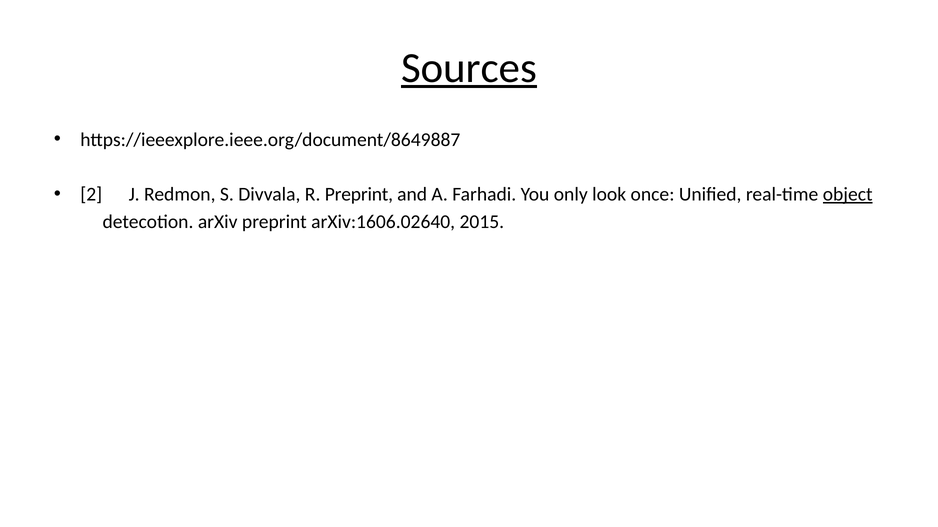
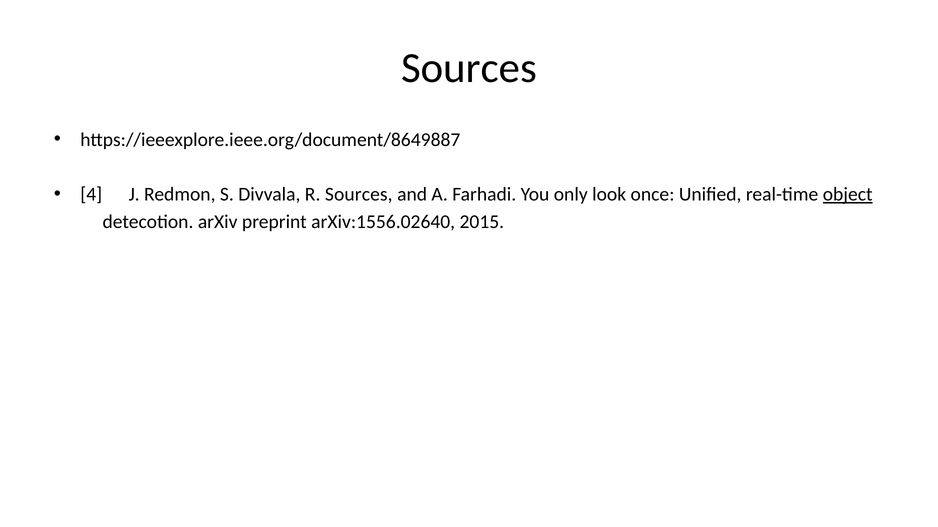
Sources underline: present -> none (469, 68)
2: 2 -> 4 (91, 195)
R Preprint: Preprint -> Sources (359, 195)
arXiv:1606.02640: arXiv:1606.02640 -> arXiv:1556.02640 (383, 222)
